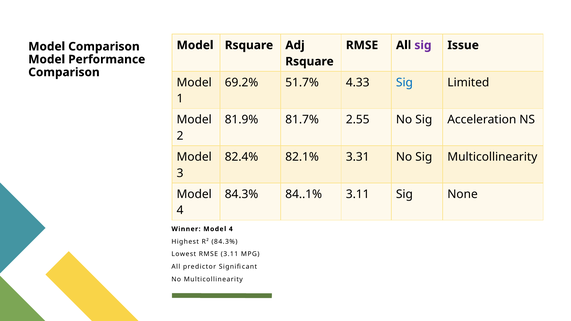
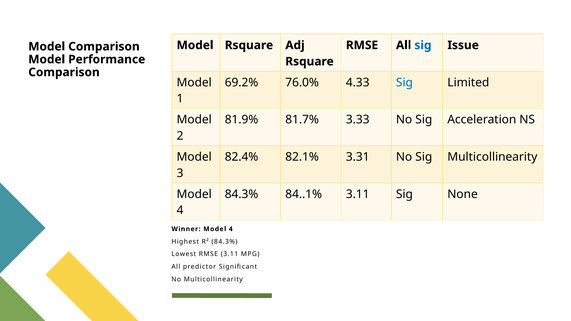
sig colour: purple -> blue (423, 45)
51.7%: 51.7% -> 76.0% (302, 82)
2.55: 2.55 -> 3.33 (358, 120)
